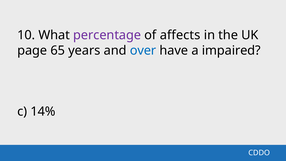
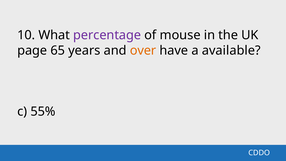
affects: affects -> mouse (180, 35)
over colour: blue -> orange (143, 50)
impaired: impaired -> available (231, 50)
14%: 14% -> 55% (43, 111)
